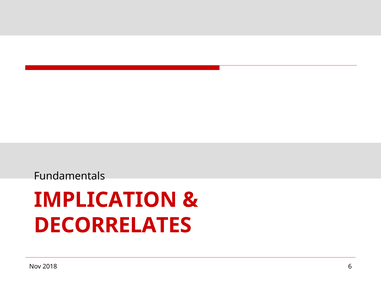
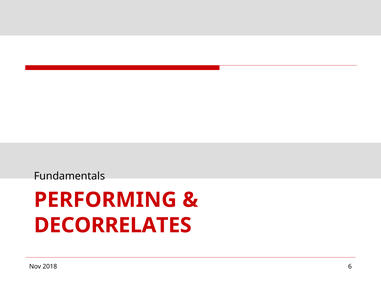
IMPLICATION: IMPLICATION -> PERFORMING (105, 200)
